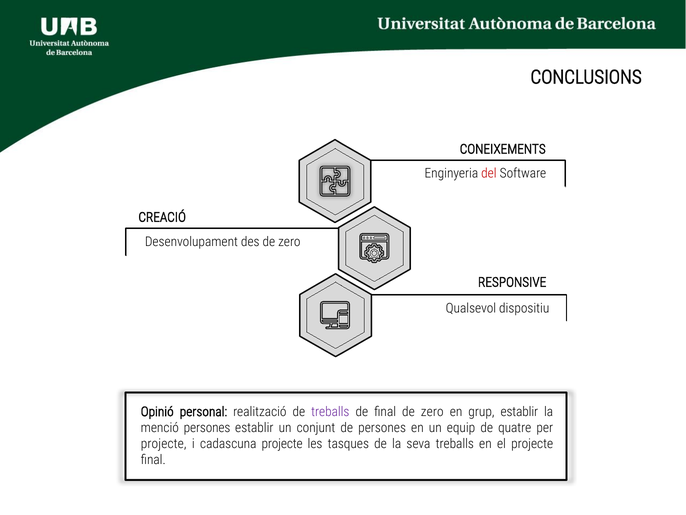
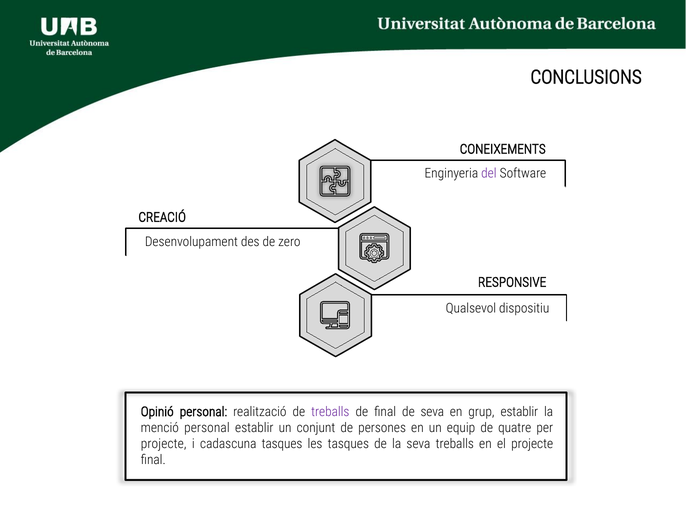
del colour: red -> purple (489, 173)
final de zero: zero -> seva (432, 411)
menció persones: persones -> personal (207, 427)
cadascuna projecte: projecte -> tasques (282, 443)
